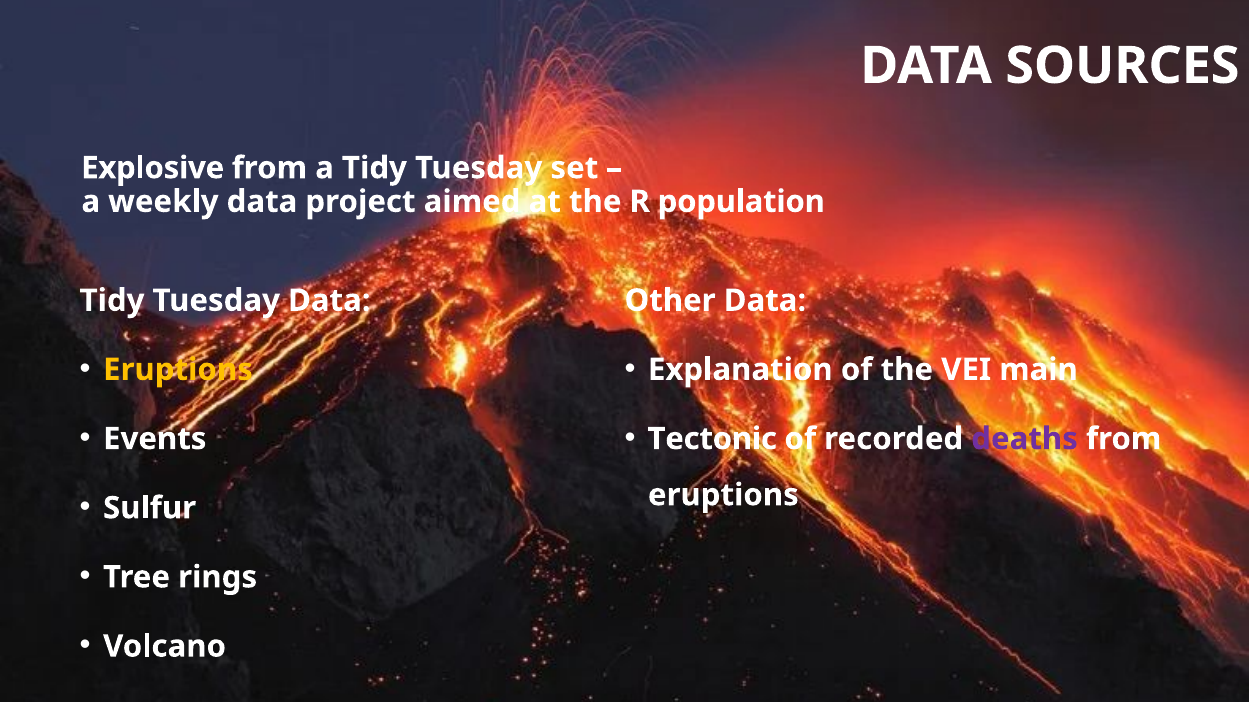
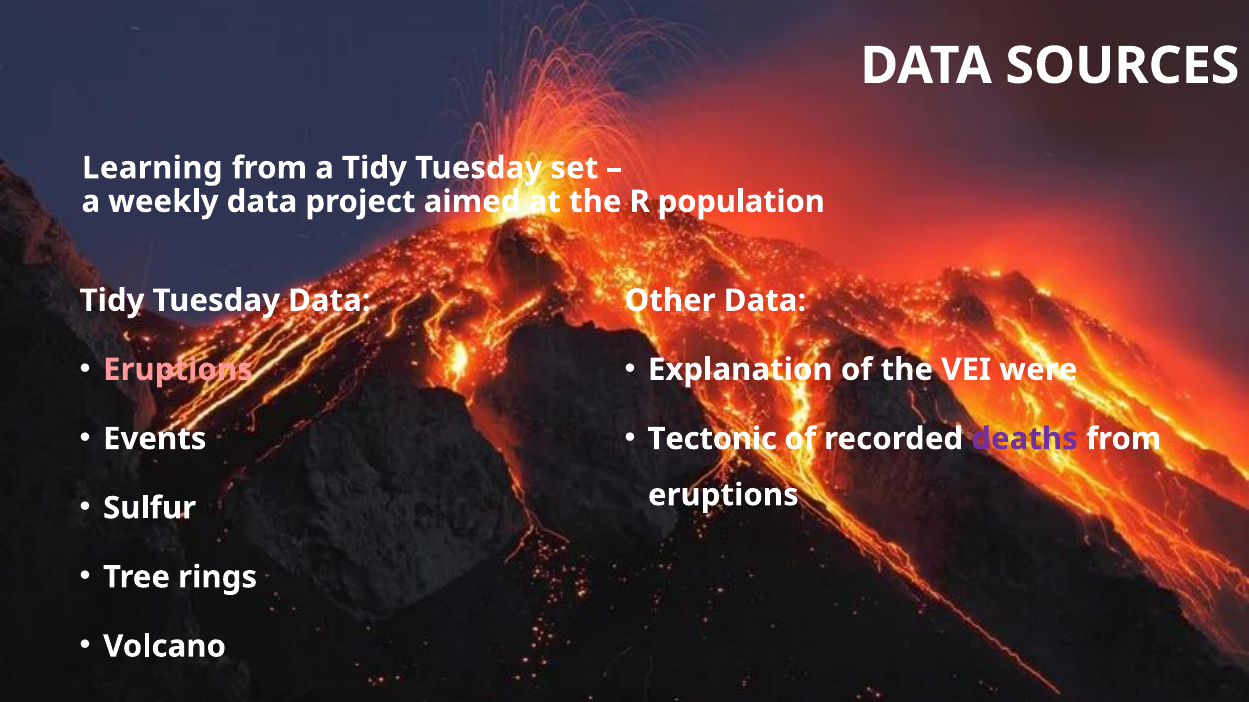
Explosive: Explosive -> Learning (152, 168)
Eruptions colour: yellow -> pink (178, 370)
main: main -> were (1038, 370)
